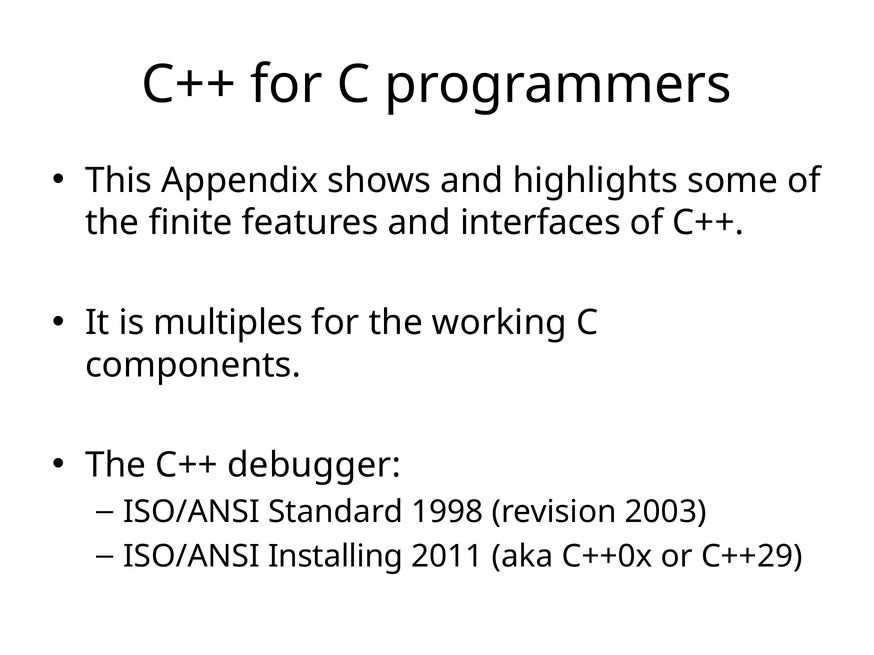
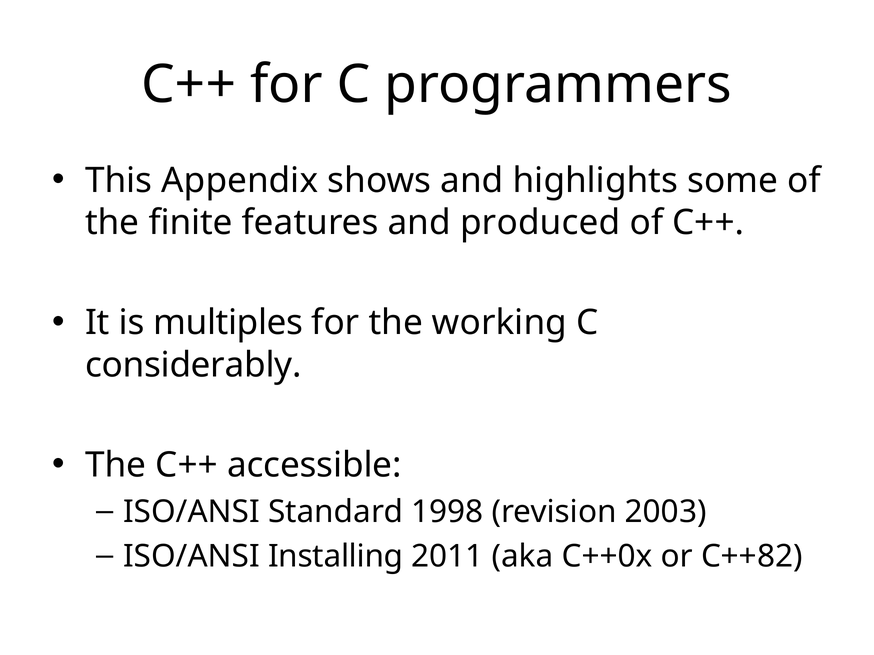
interfaces: interfaces -> produced (540, 223)
components: components -> considerably (193, 365)
debugger: debugger -> accessible (314, 465)
C++29: C++29 -> C++82 (752, 557)
